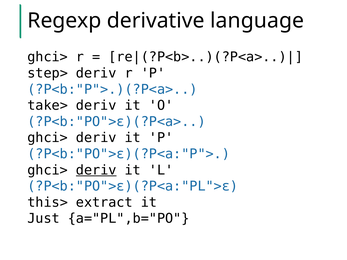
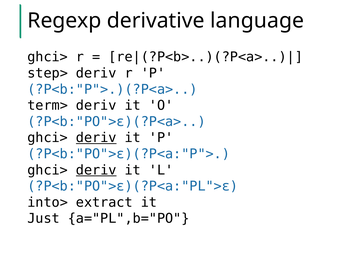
take>: take> -> term> (48, 106)
deriv underline: none -> present (96, 138)
this>: this> -> into> (48, 203)
